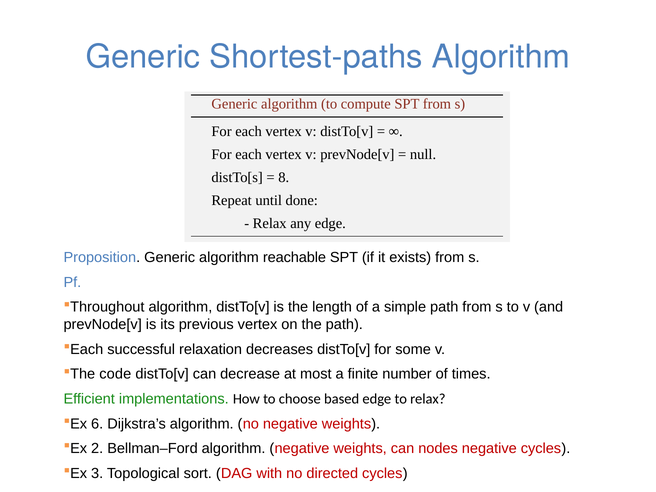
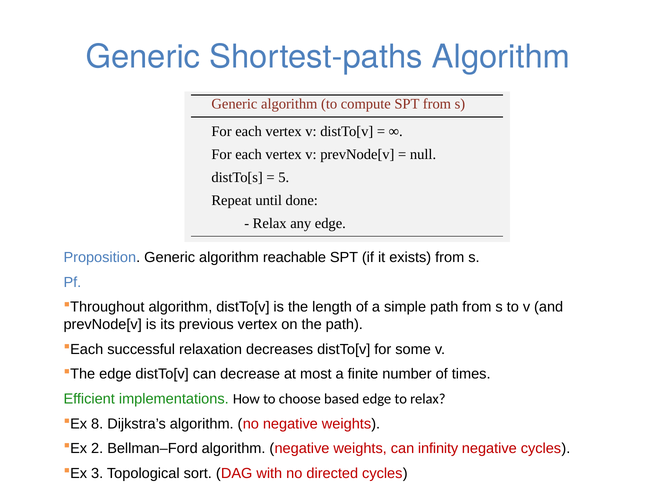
8: 8 -> 5 (284, 177)
code: code -> edge (115, 374)
6: 6 -> 8 (97, 424)
nodes: nodes -> infinity (438, 448)
